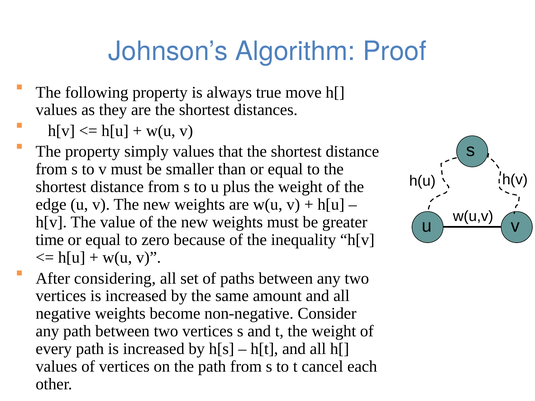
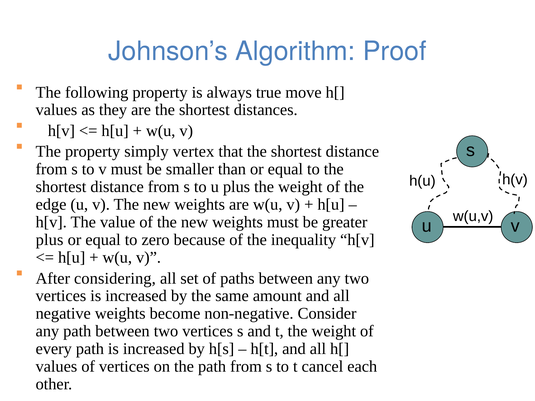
simply values: values -> vertex (193, 152)
time: time -> plus (50, 240)
